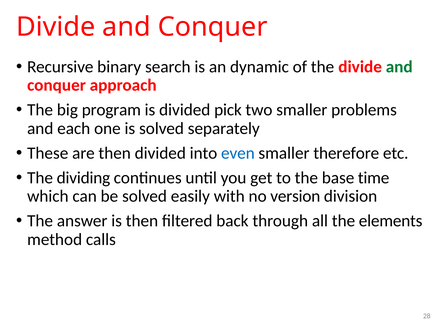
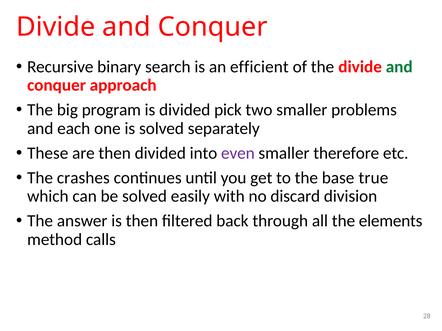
dynamic: dynamic -> efficient (259, 67)
even colour: blue -> purple (238, 153)
dividing: dividing -> crashes (83, 178)
time: time -> true (373, 178)
version: version -> discard (295, 197)
